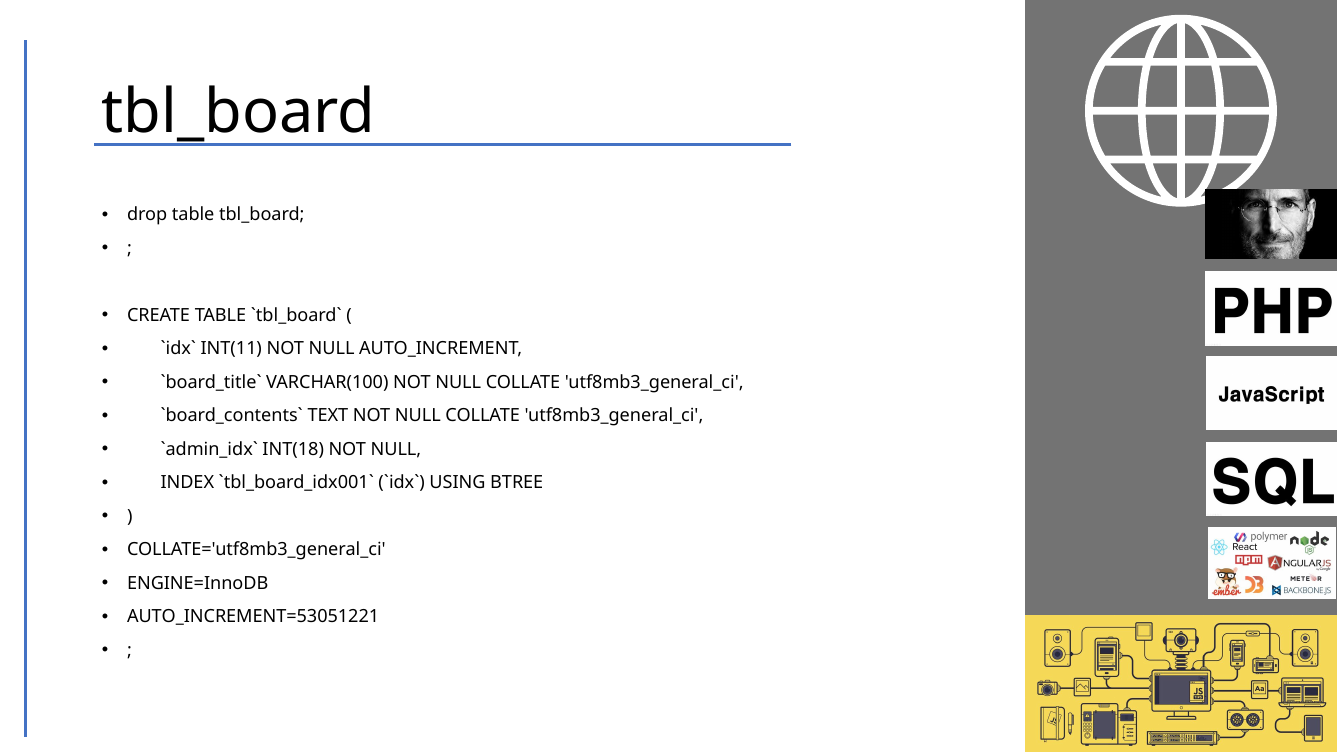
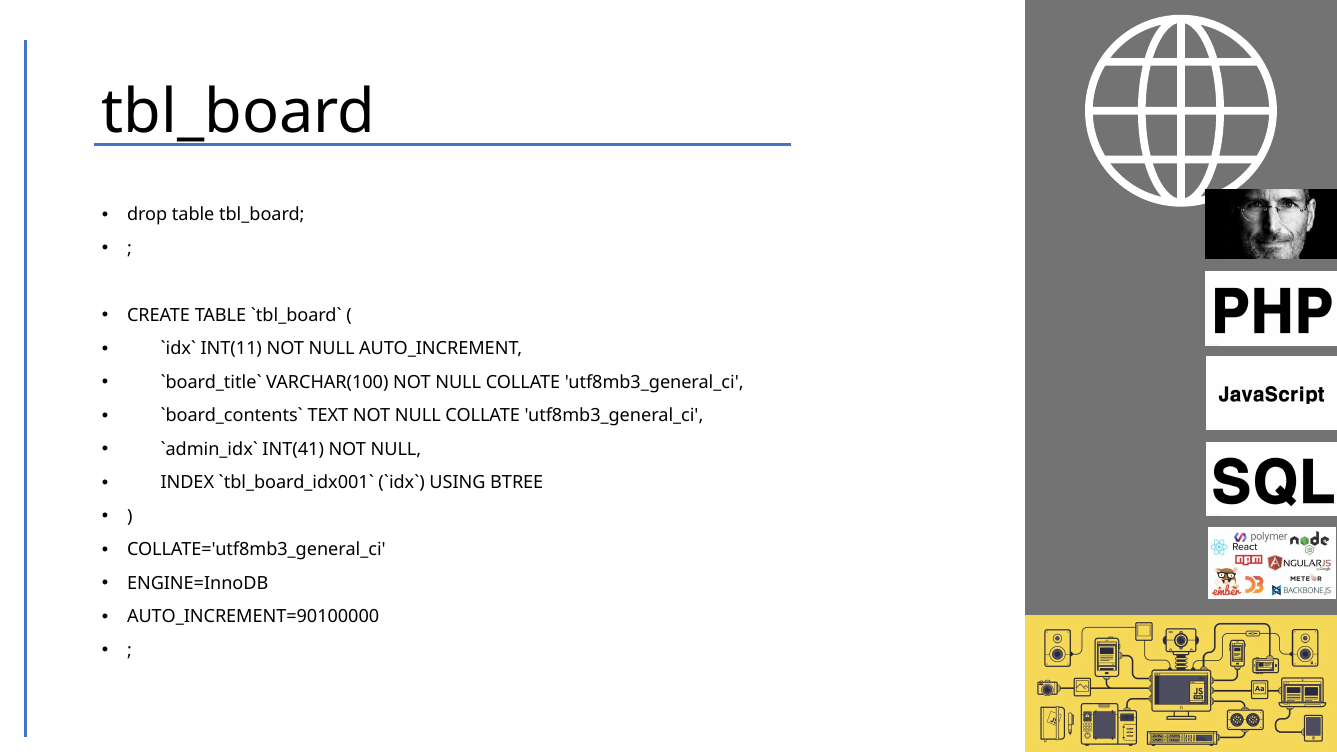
INT(18: INT(18 -> INT(41 (293, 449)
AUTO_INCREMENT=53051221: AUTO_INCREMENT=53051221 -> AUTO_INCREMENT=90100000 (253, 617)
